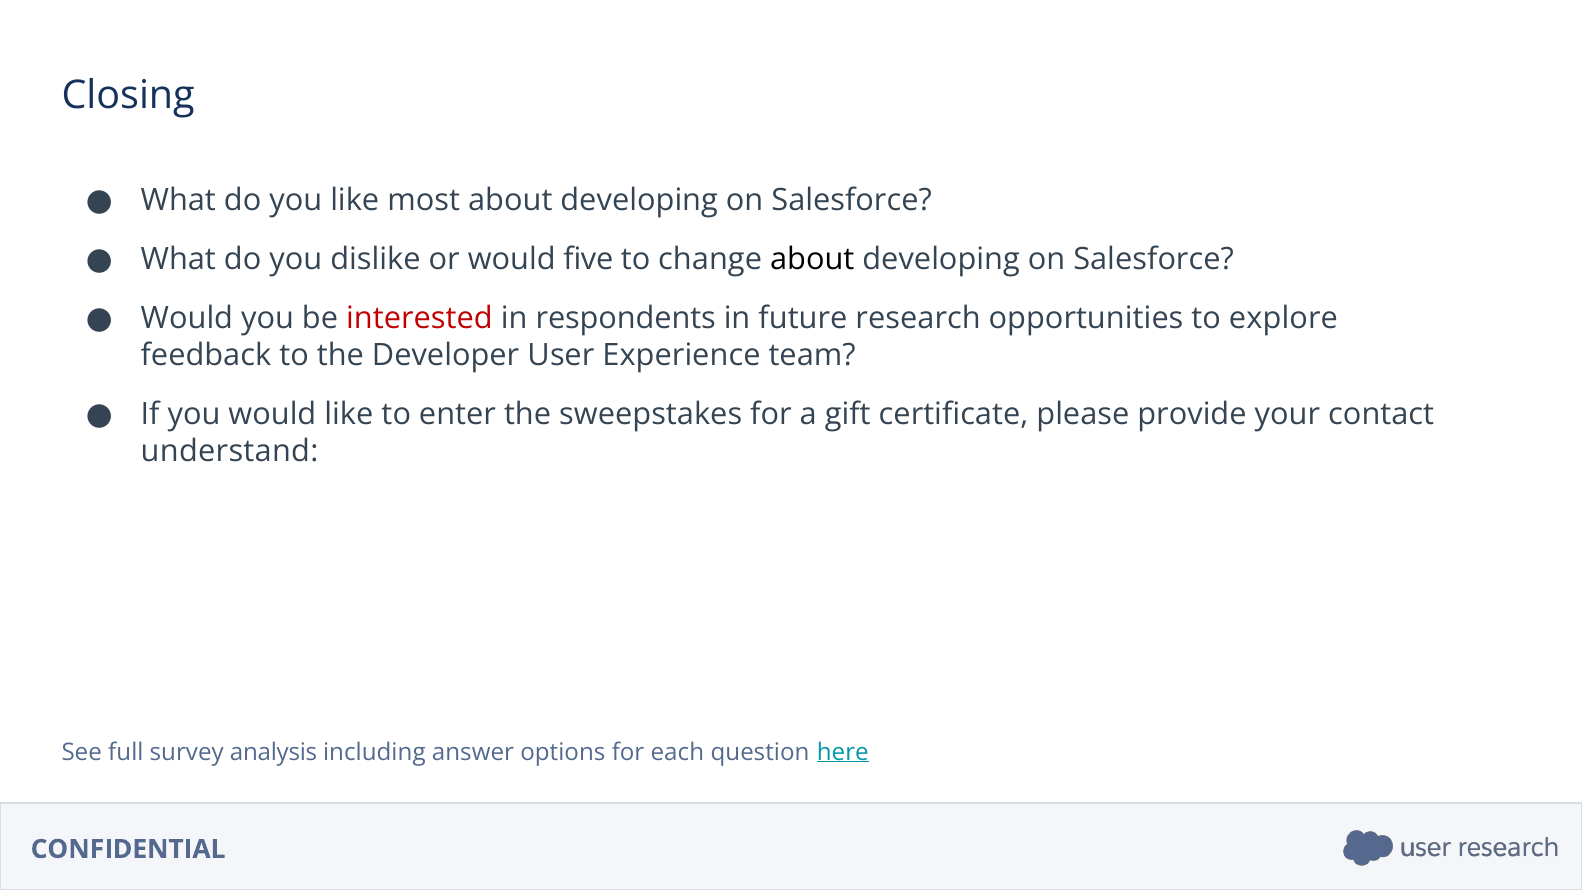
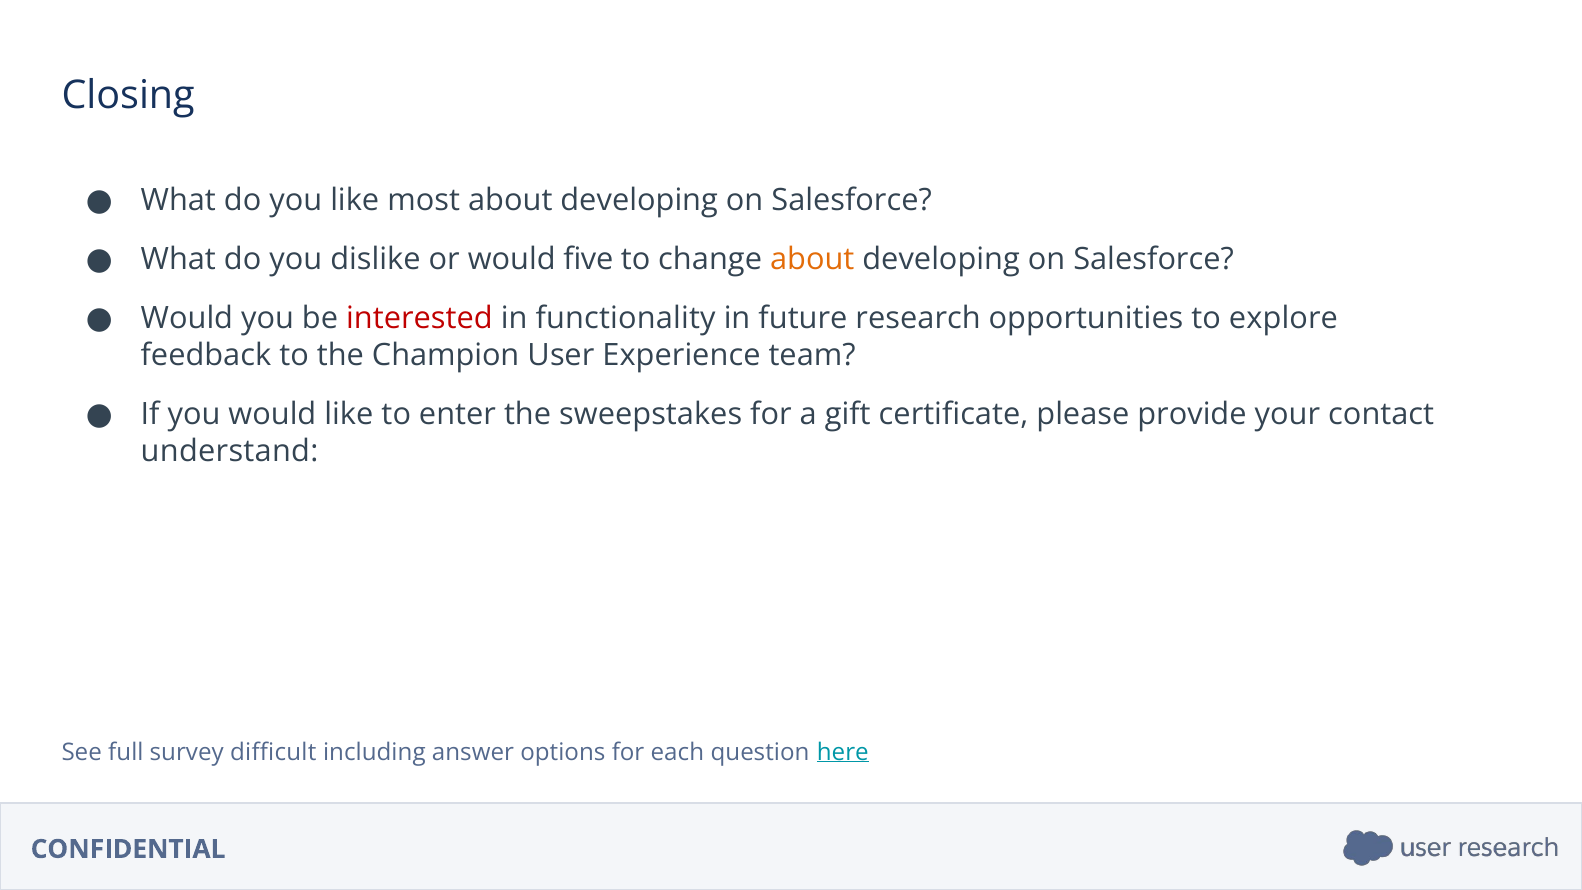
about colour: black -> orange (812, 260)
respondents: respondents -> functionality (626, 318)
Developer: Developer -> Champion (446, 355)
analysis: analysis -> difficult (273, 752)
